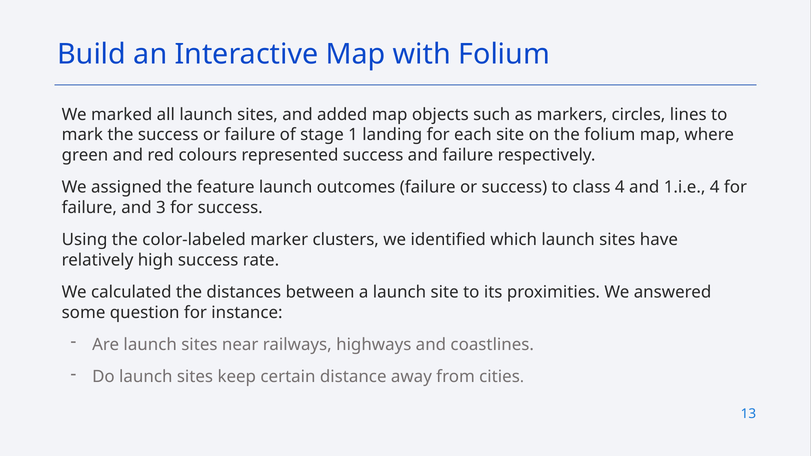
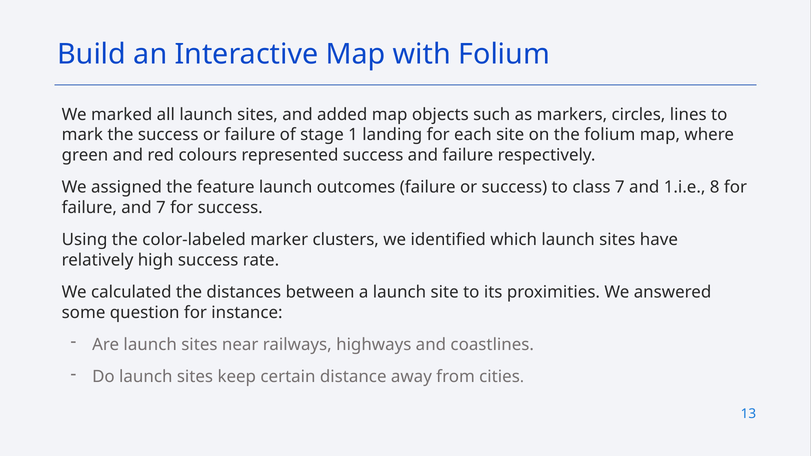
class 4: 4 -> 7 (620, 187)
1.i.e 4: 4 -> 8 (715, 187)
and 3: 3 -> 7 (161, 208)
